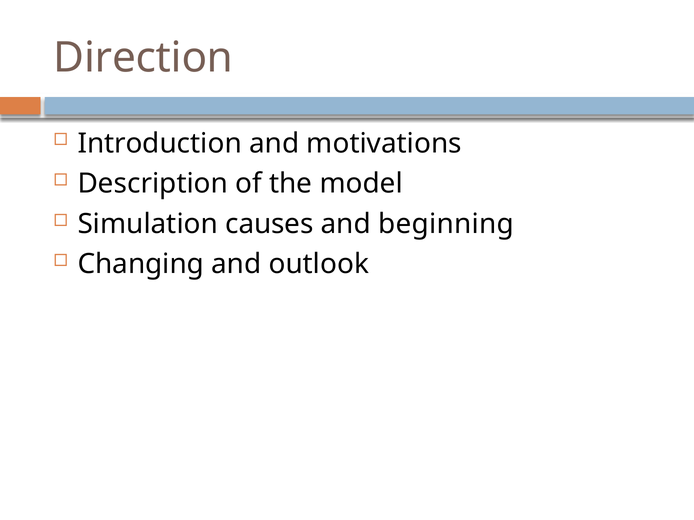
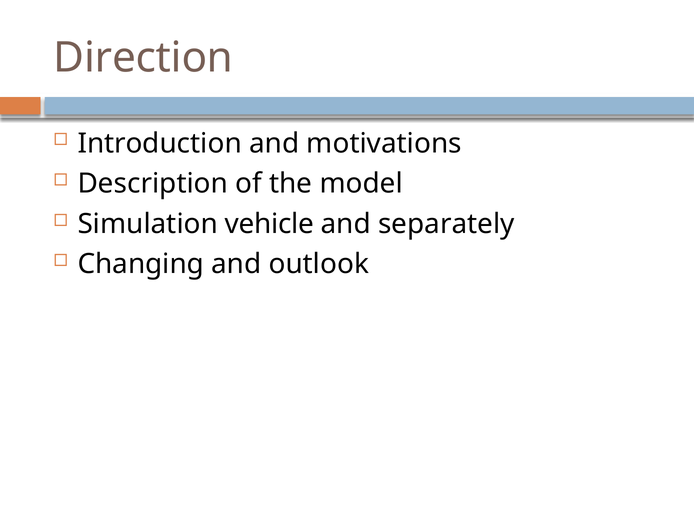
causes: causes -> vehicle (269, 224)
beginning: beginning -> separately (446, 224)
